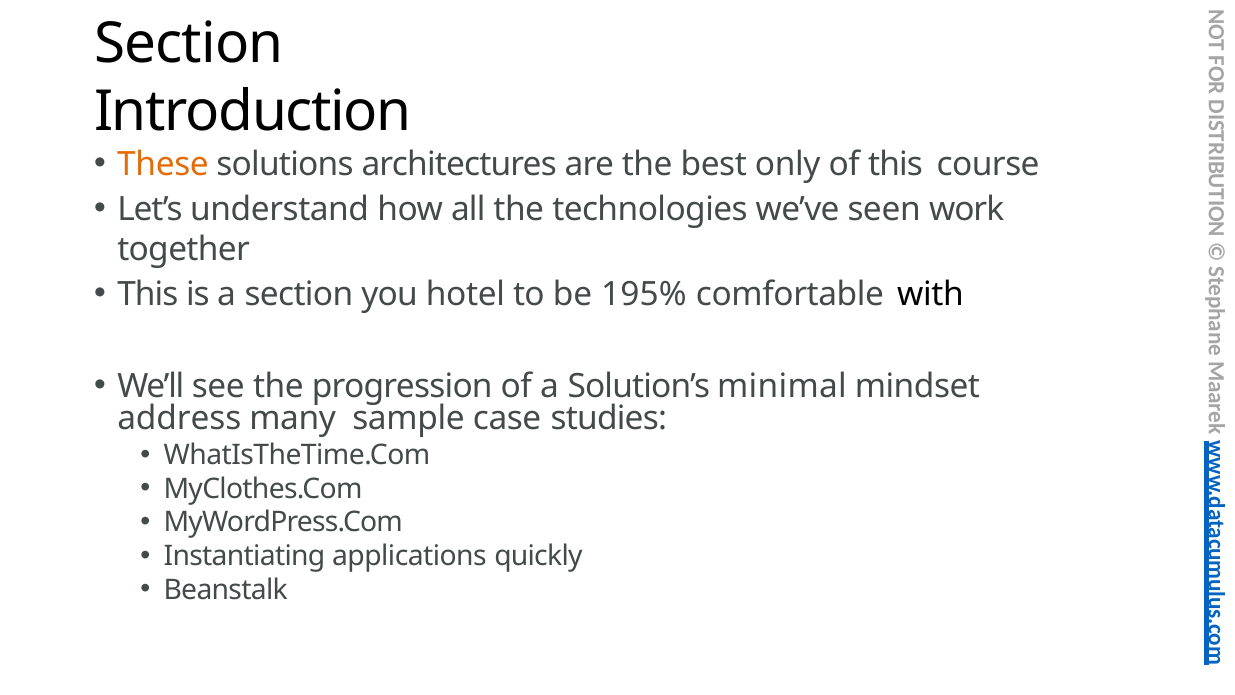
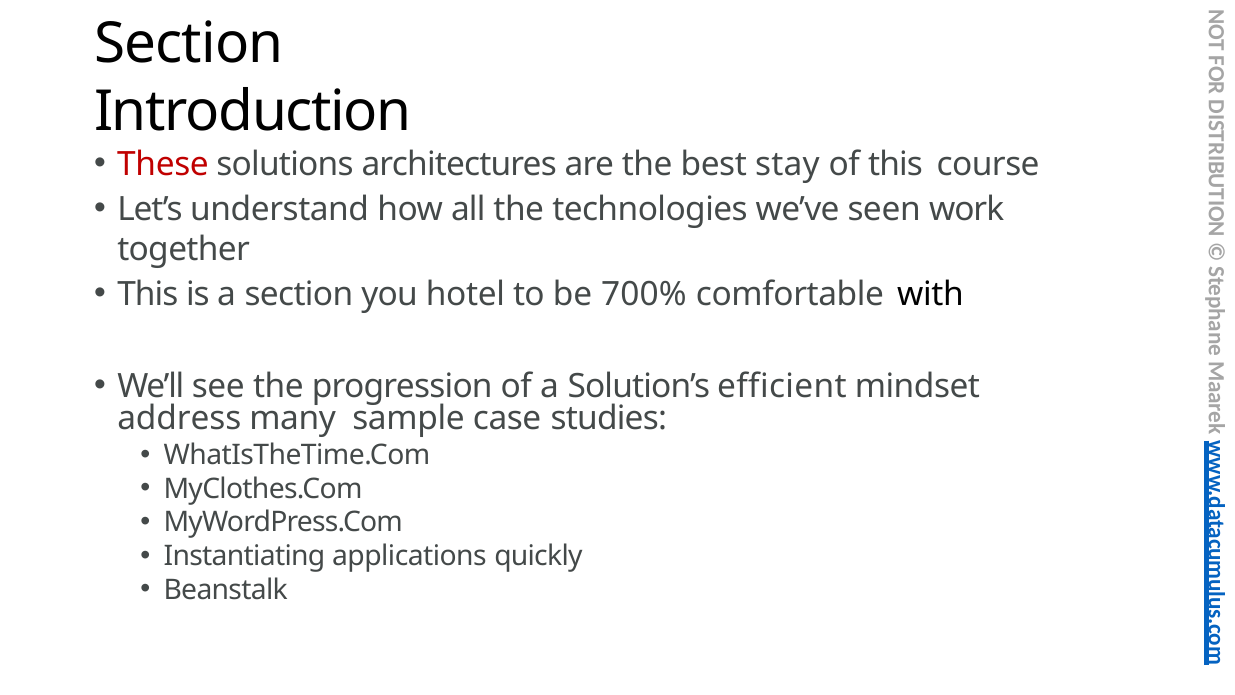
These colour: orange -> red (163, 164)
only: only -> stay (787, 164)
195%: 195% -> 700% (644, 294)
minimal: minimal -> efficient (782, 387)
